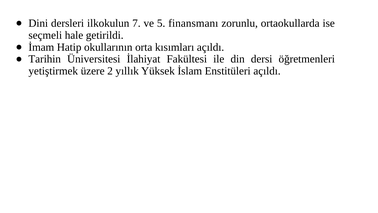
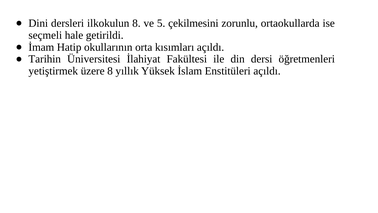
ilkokulun 7: 7 -> 8 (136, 23)
finansmanı: finansmanı -> çekilmesini (193, 23)
üzere 2: 2 -> 8 (110, 71)
